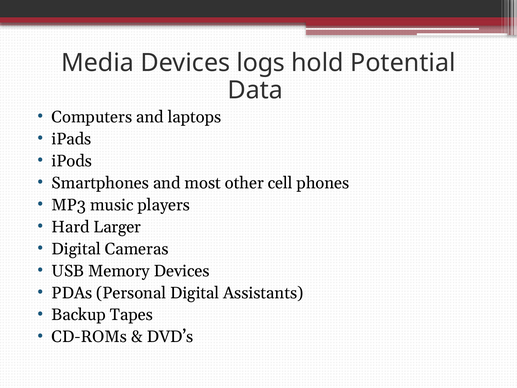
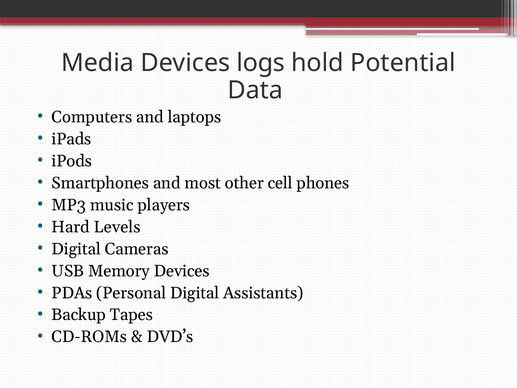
Larger: Larger -> Levels (117, 227)
